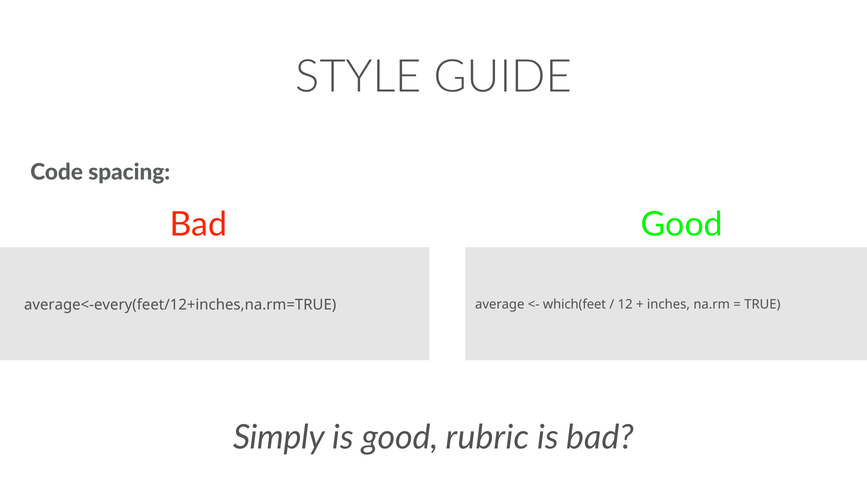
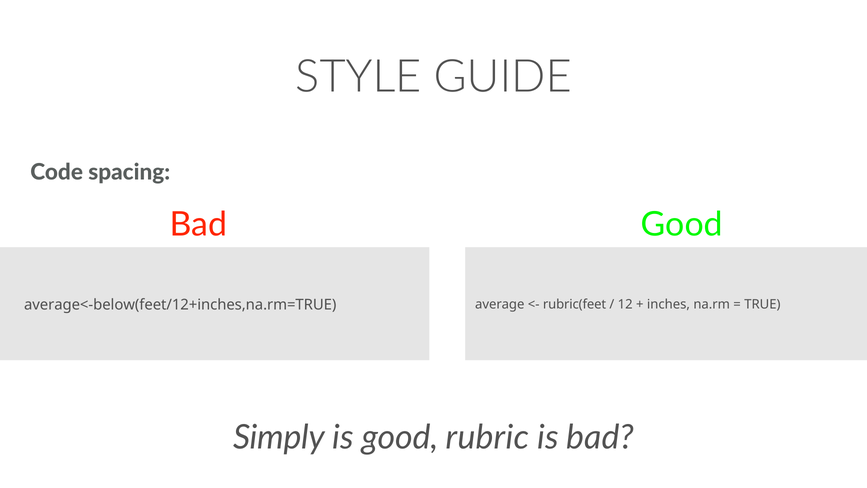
average<-every(feet/12+inches,na.rm=TRUE: average<-every(feet/12+inches,na.rm=TRUE -> average<-below(feet/12+inches,na.rm=TRUE (180, 305)
which(feet: which(feet -> rubric(feet (575, 304)
